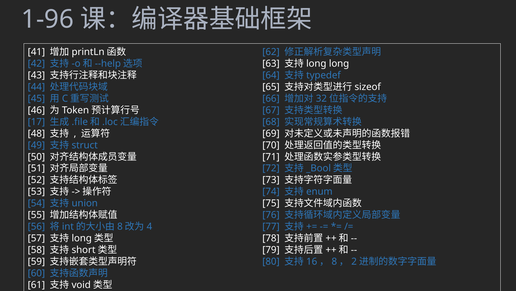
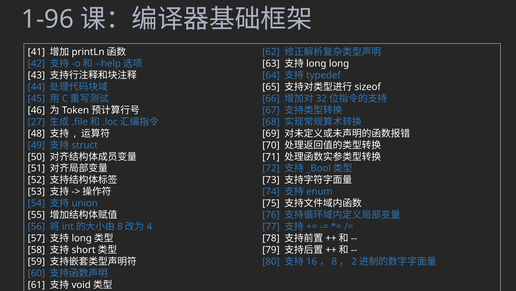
17: 17 -> 27 (36, 122)
